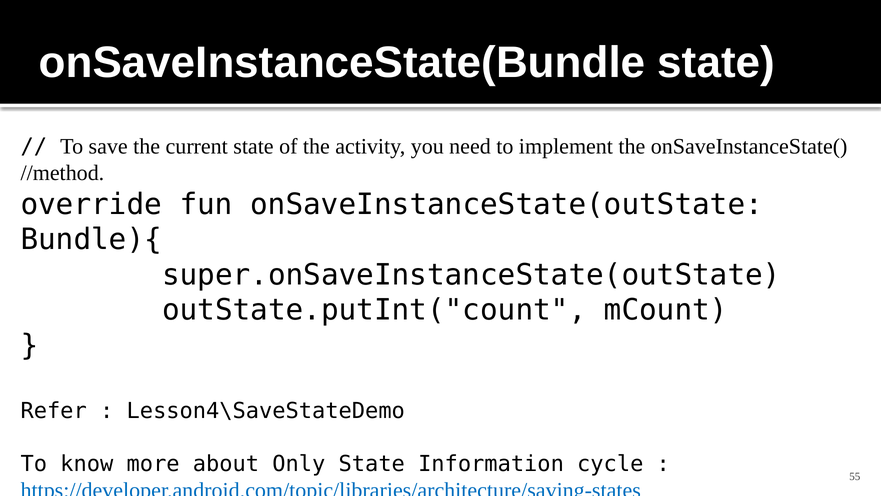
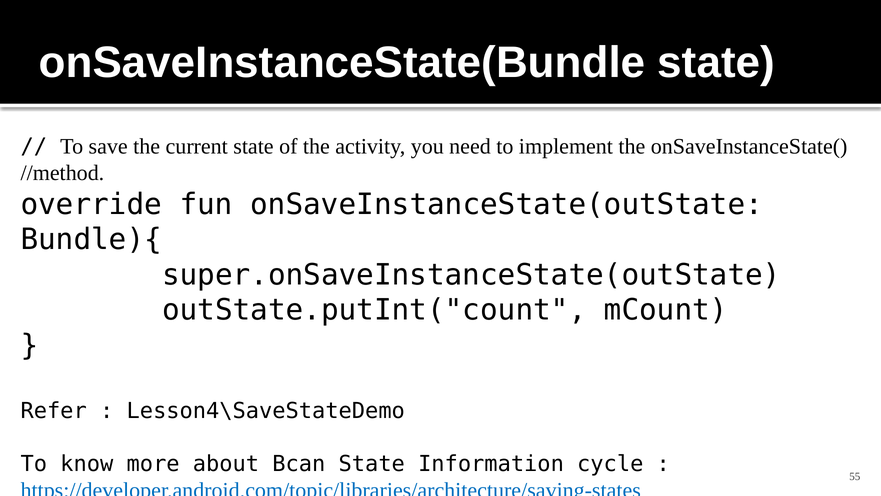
Only: Only -> Bcan (299, 464)
